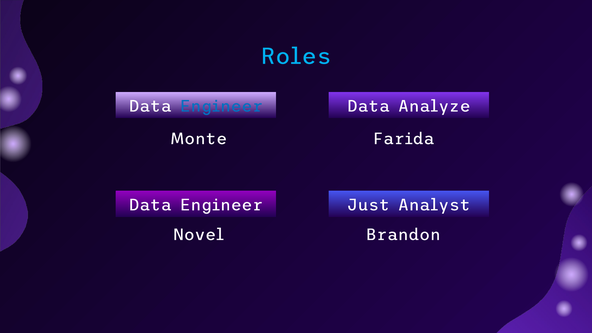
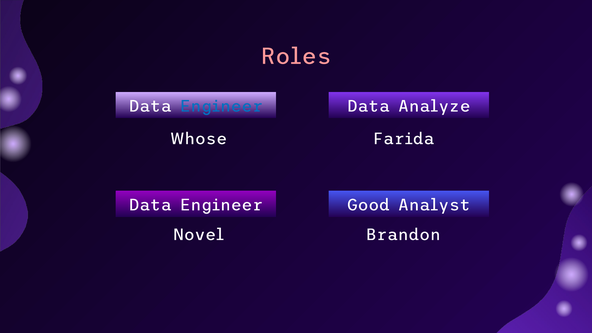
Roles colour: light blue -> pink (296, 56)
Monte: Monte -> Whose (199, 139)
Just: Just -> Good (368, 205)
